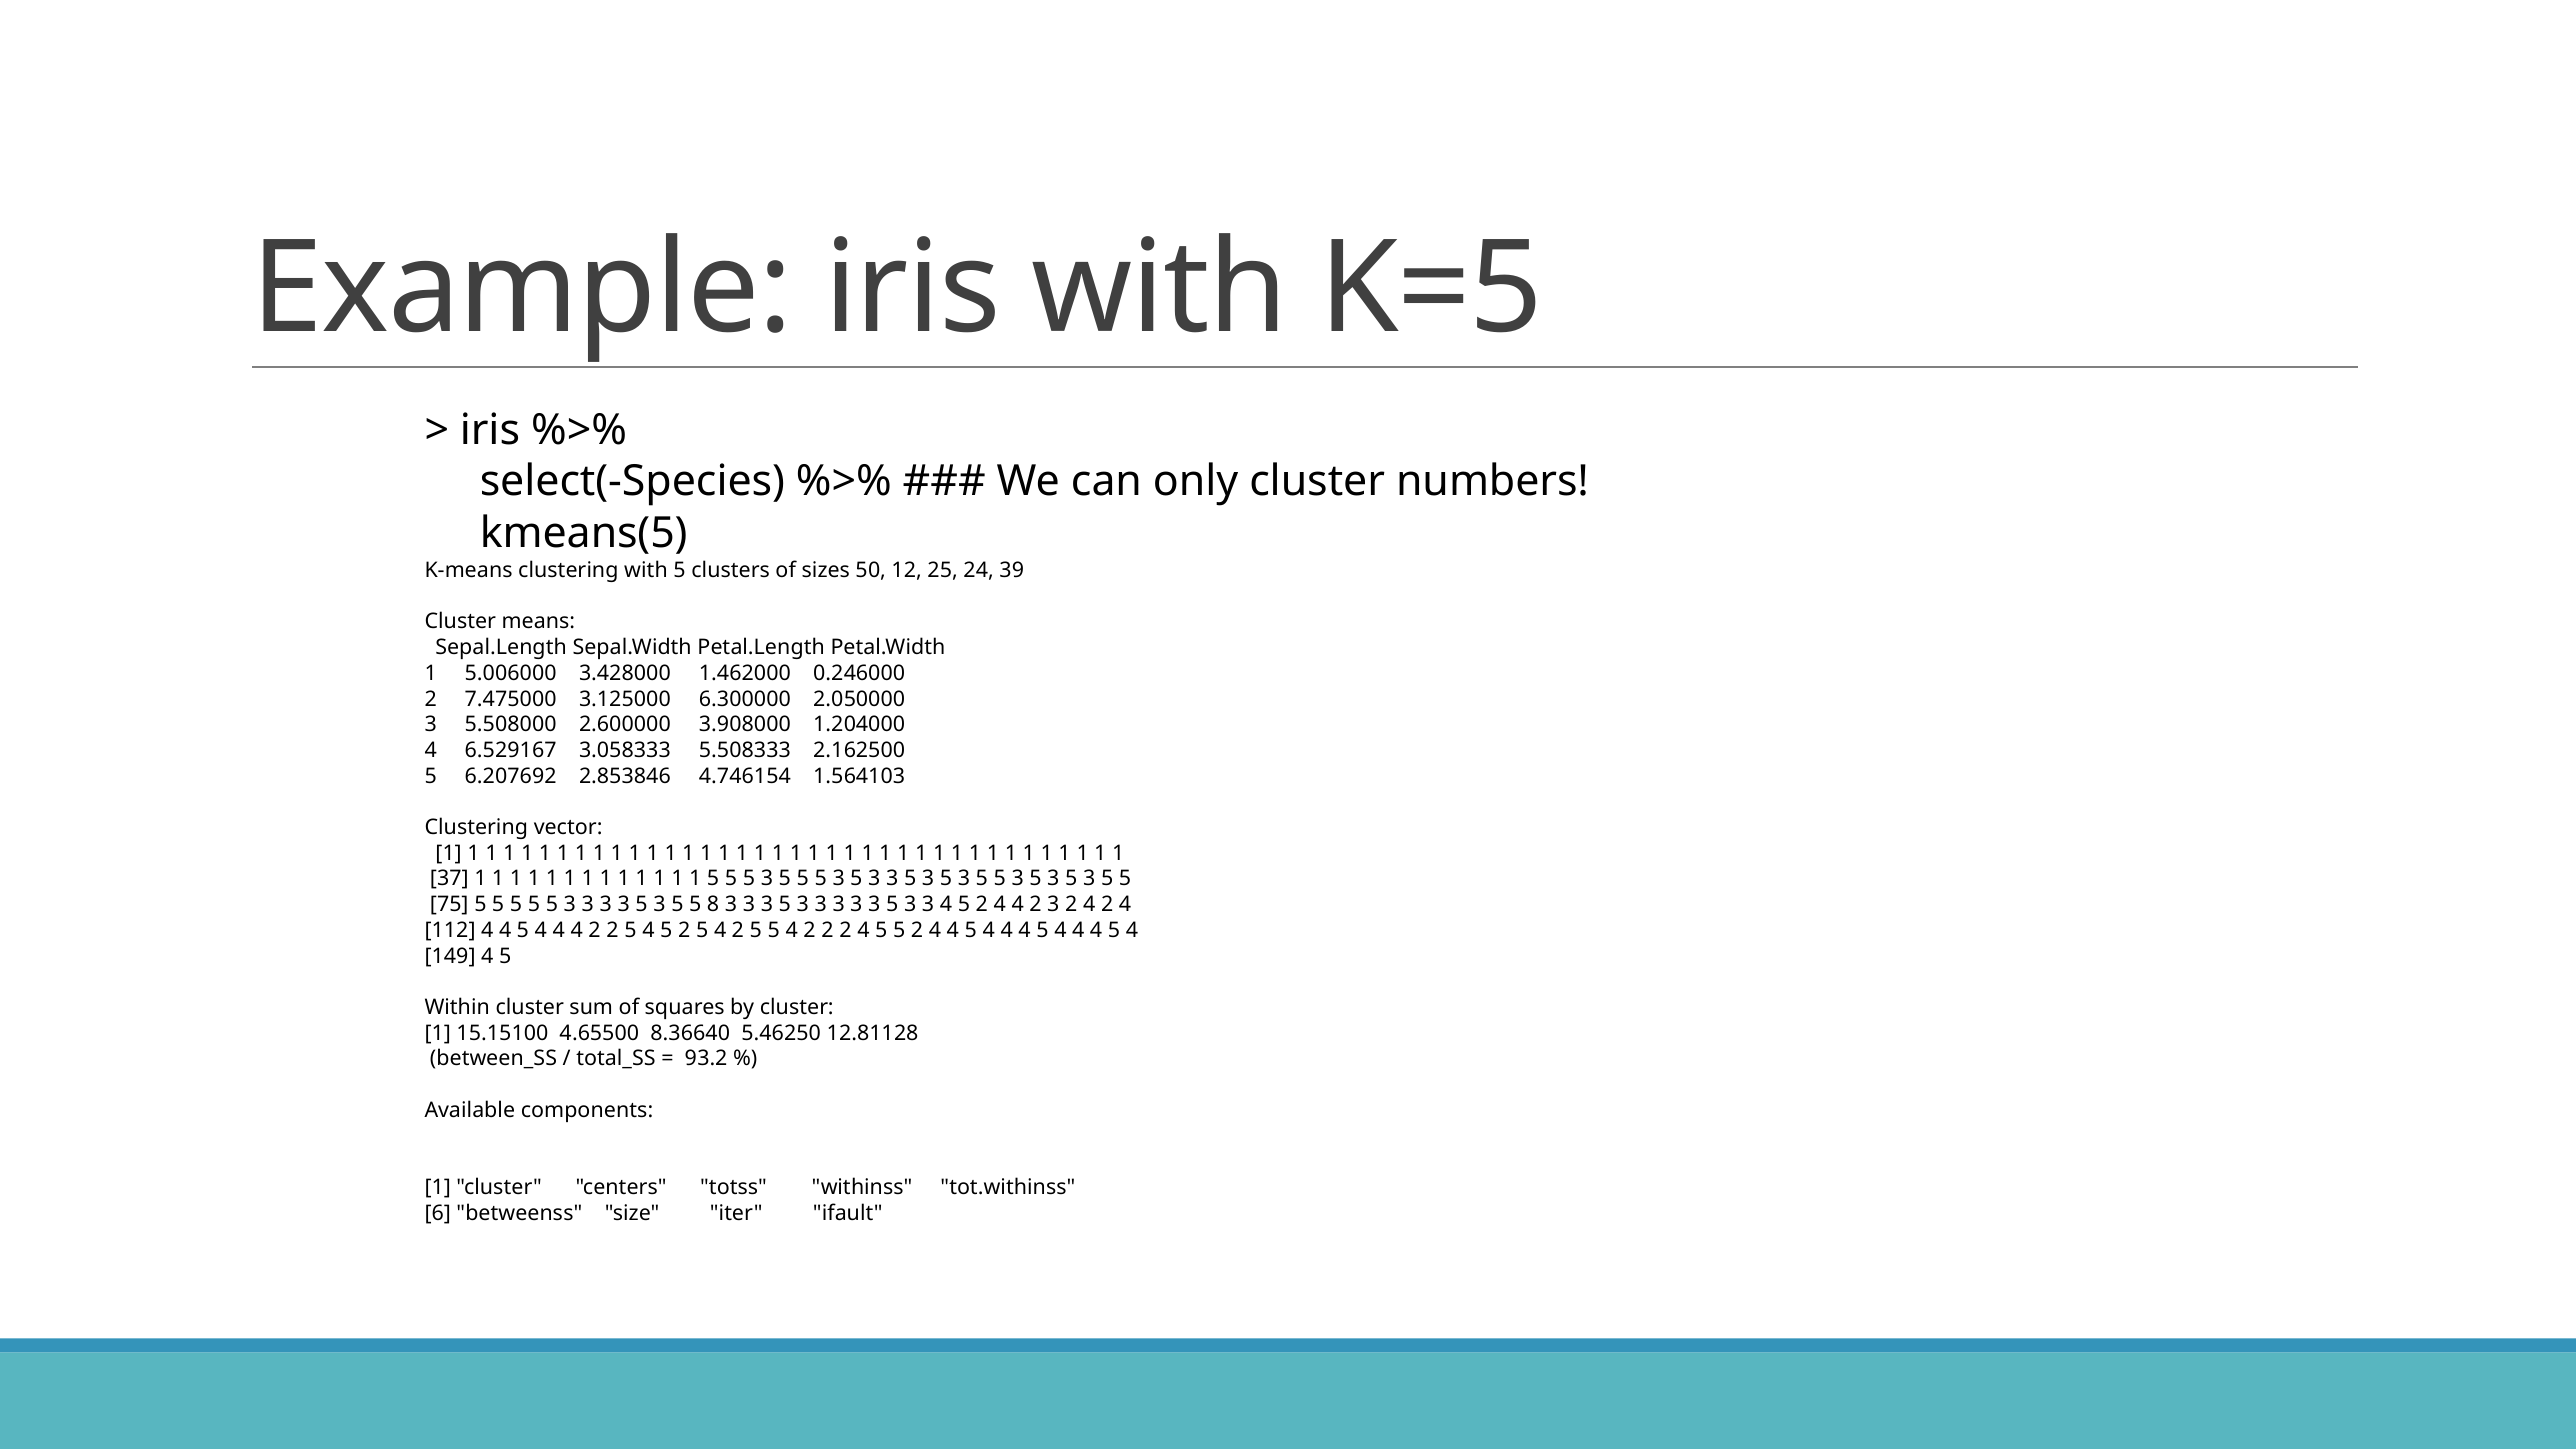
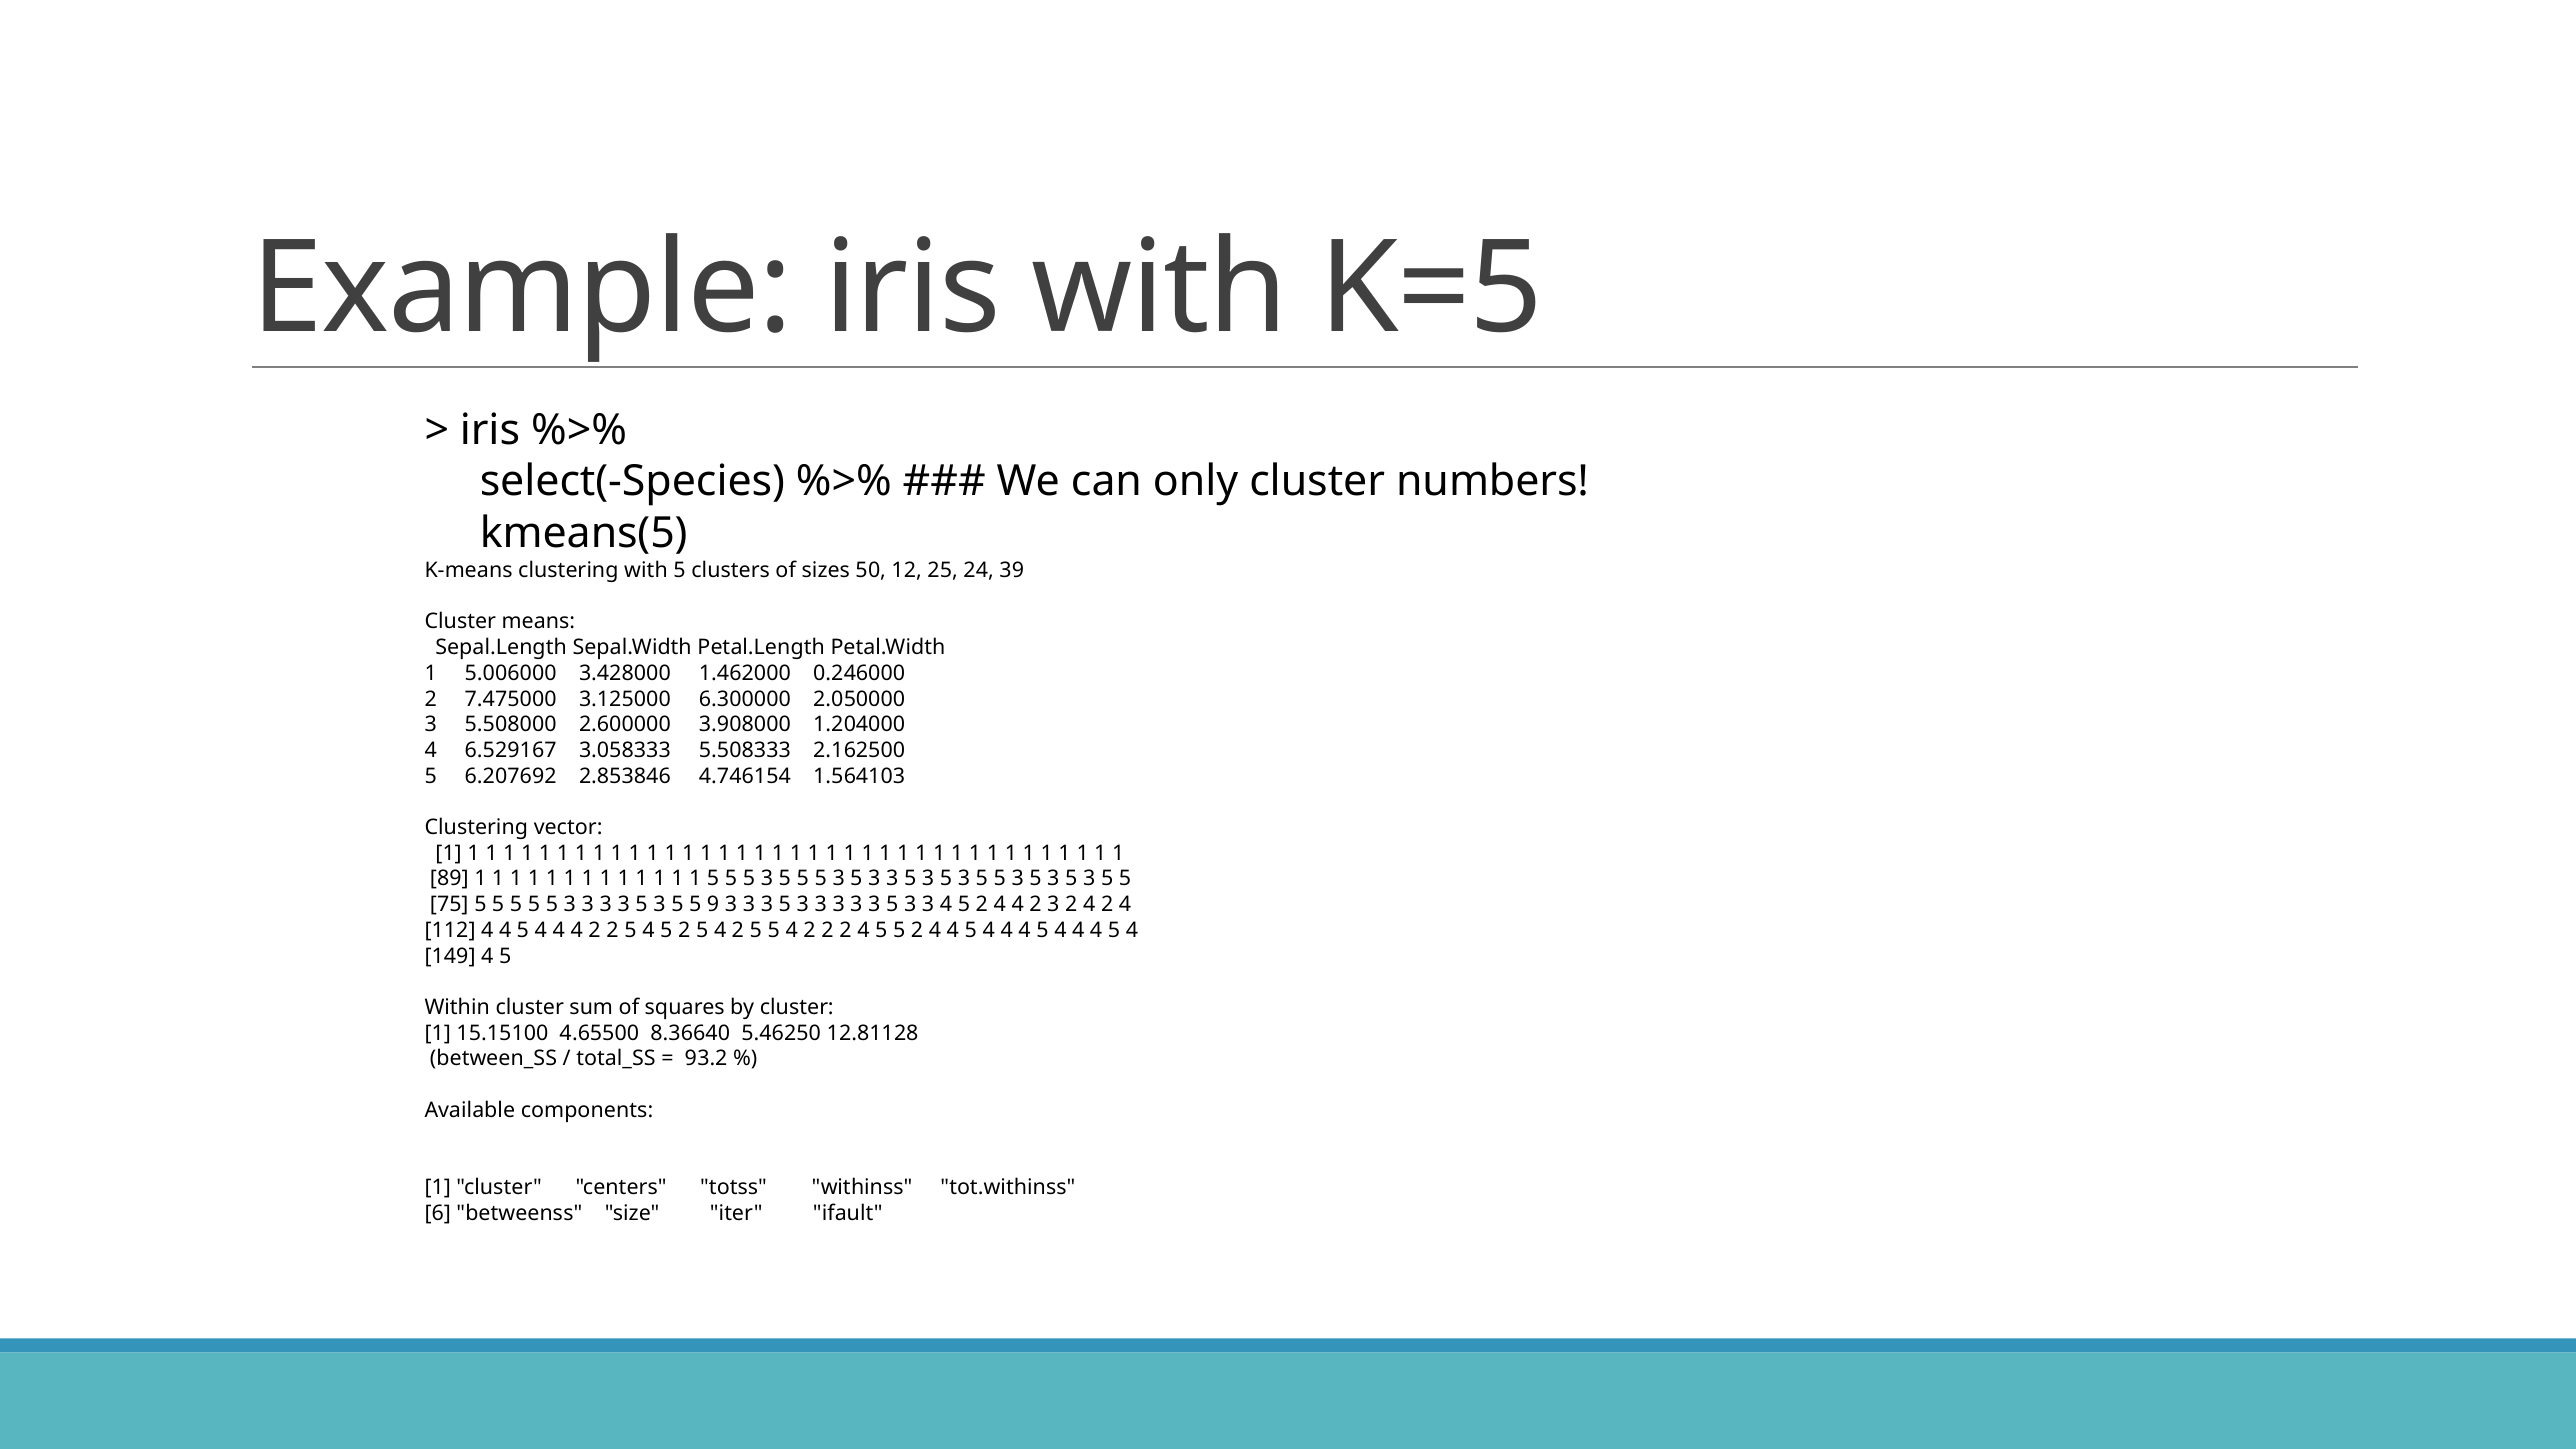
37: 37 -> 89 (449, 879)
8: 8 -> 9 (713, 905)
